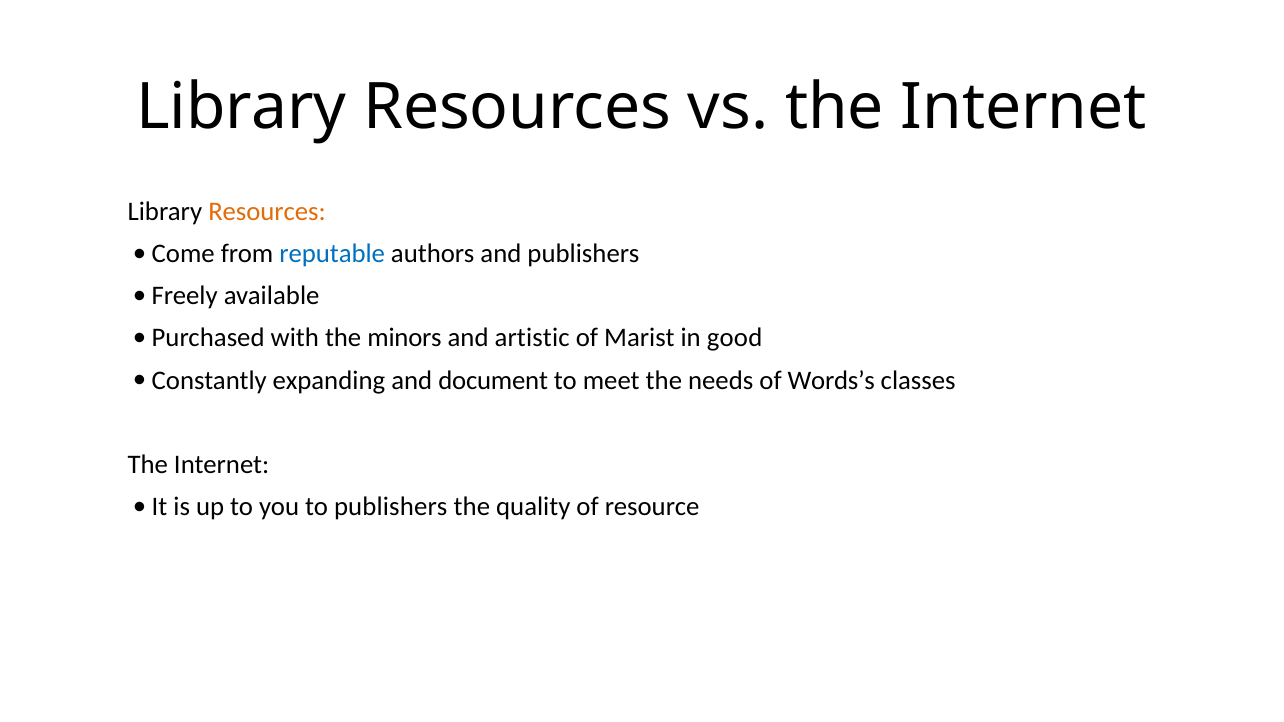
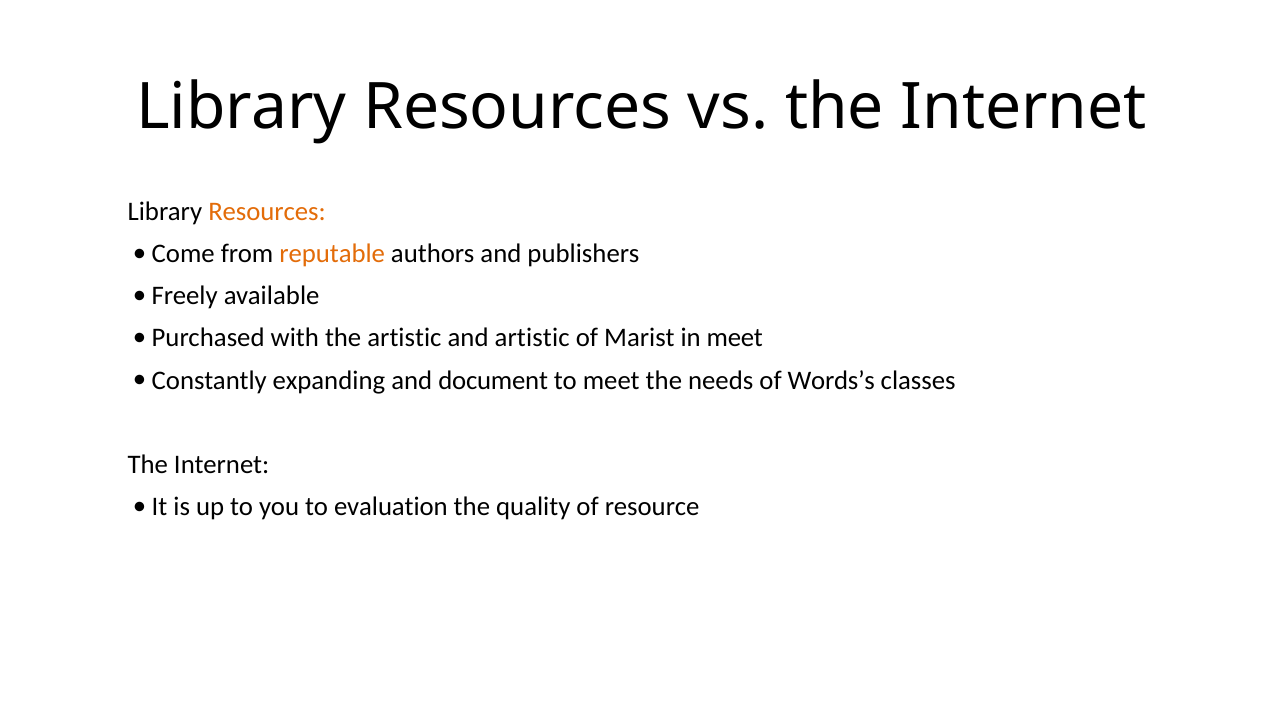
reputable colour: blue -> orange (332, 254)
the minors: minors -> artistic (404, 338)
in good: good -> meet (735, 338)
to publishers: publishers -> evaluation (391, 507)
